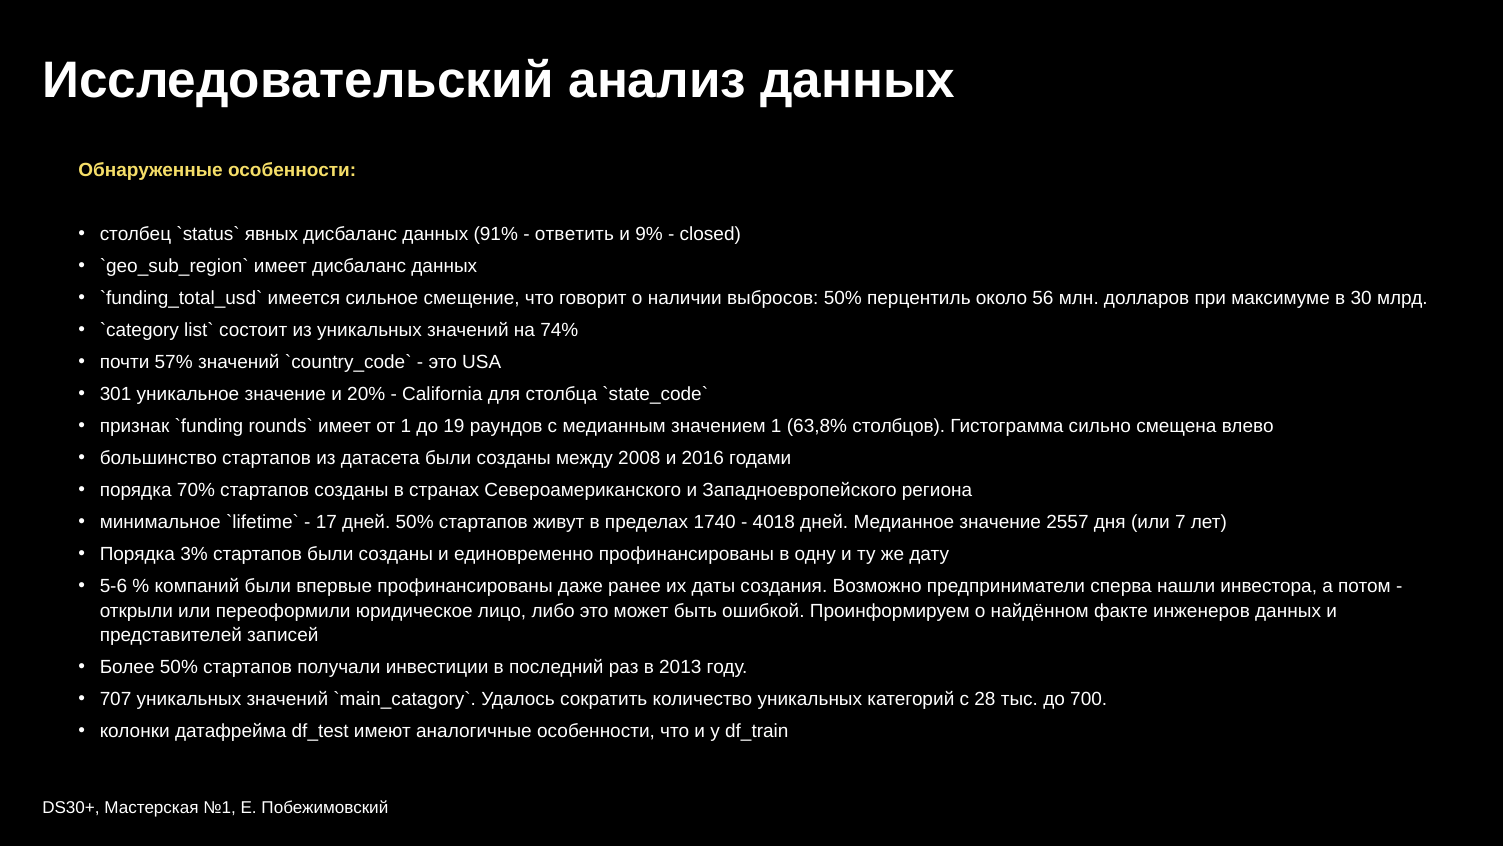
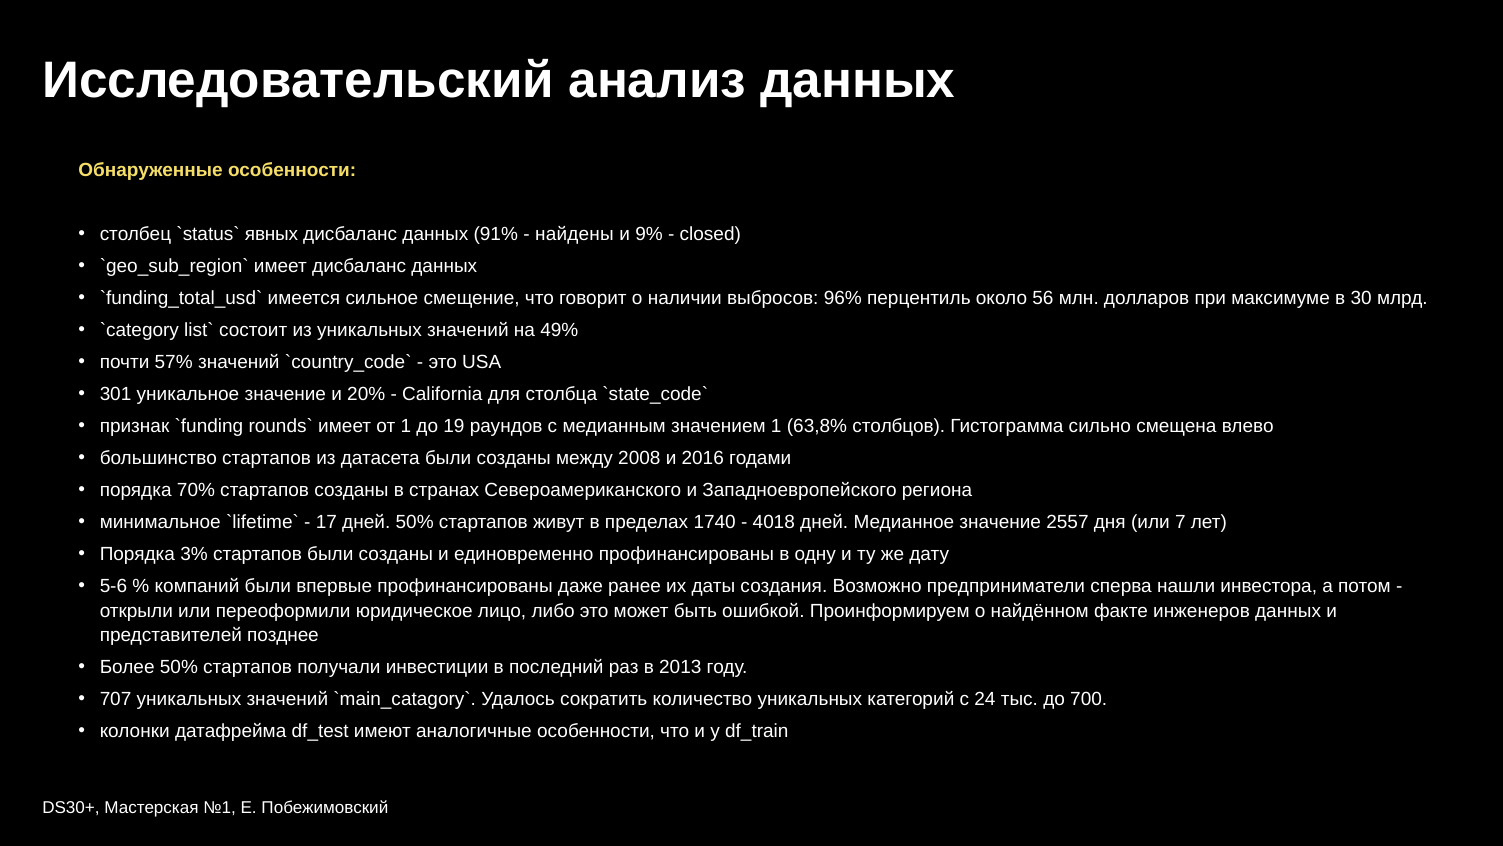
ответить: ответить -> найдены (574, 235)
выбросов 50%: 50% -> 96% (843, 298)
74%: 74% -> 49% (559, 330)
записей: записей -> позднее (283, 635)
28: 28 -> 24 (985, 699)
